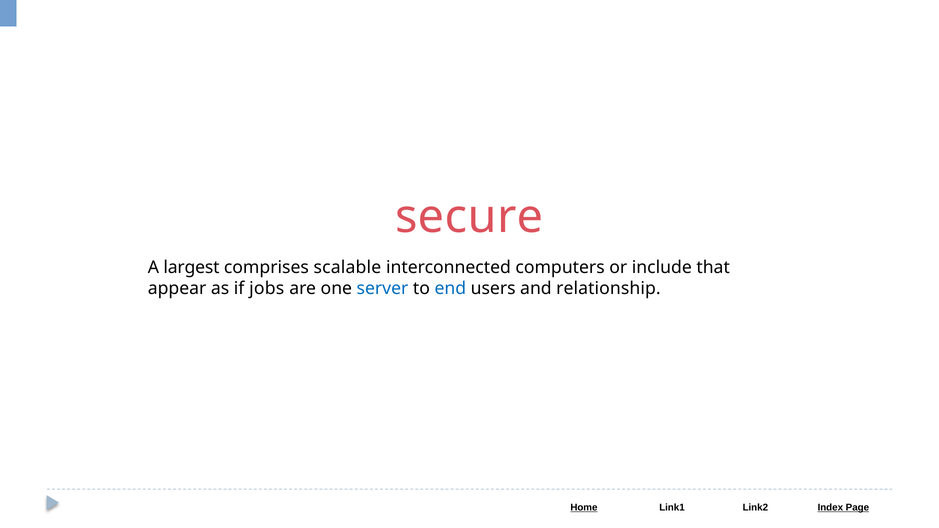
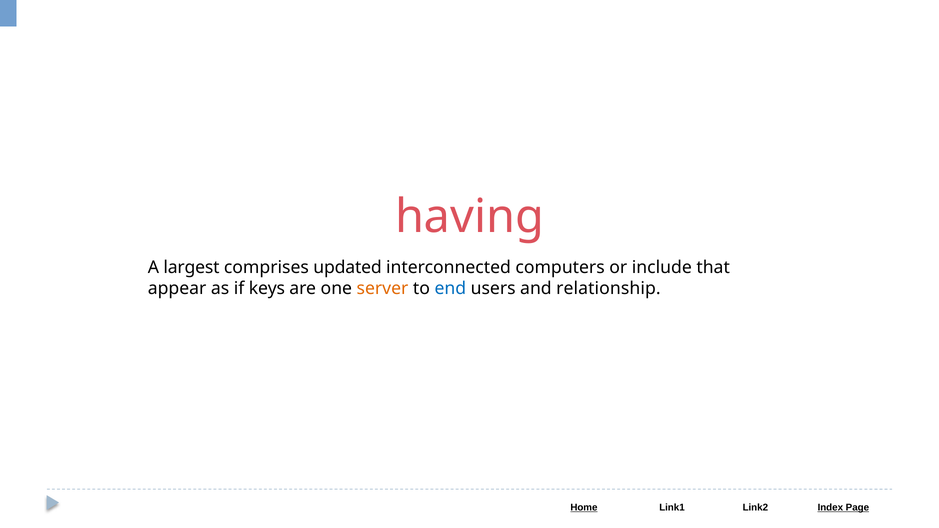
secure: secure -> having (469, 217)
scalable: scalable -> updated (348, 268)
jobs: jobs -> keys (267, 289)
server colour: blue -> orange (382, 289)
